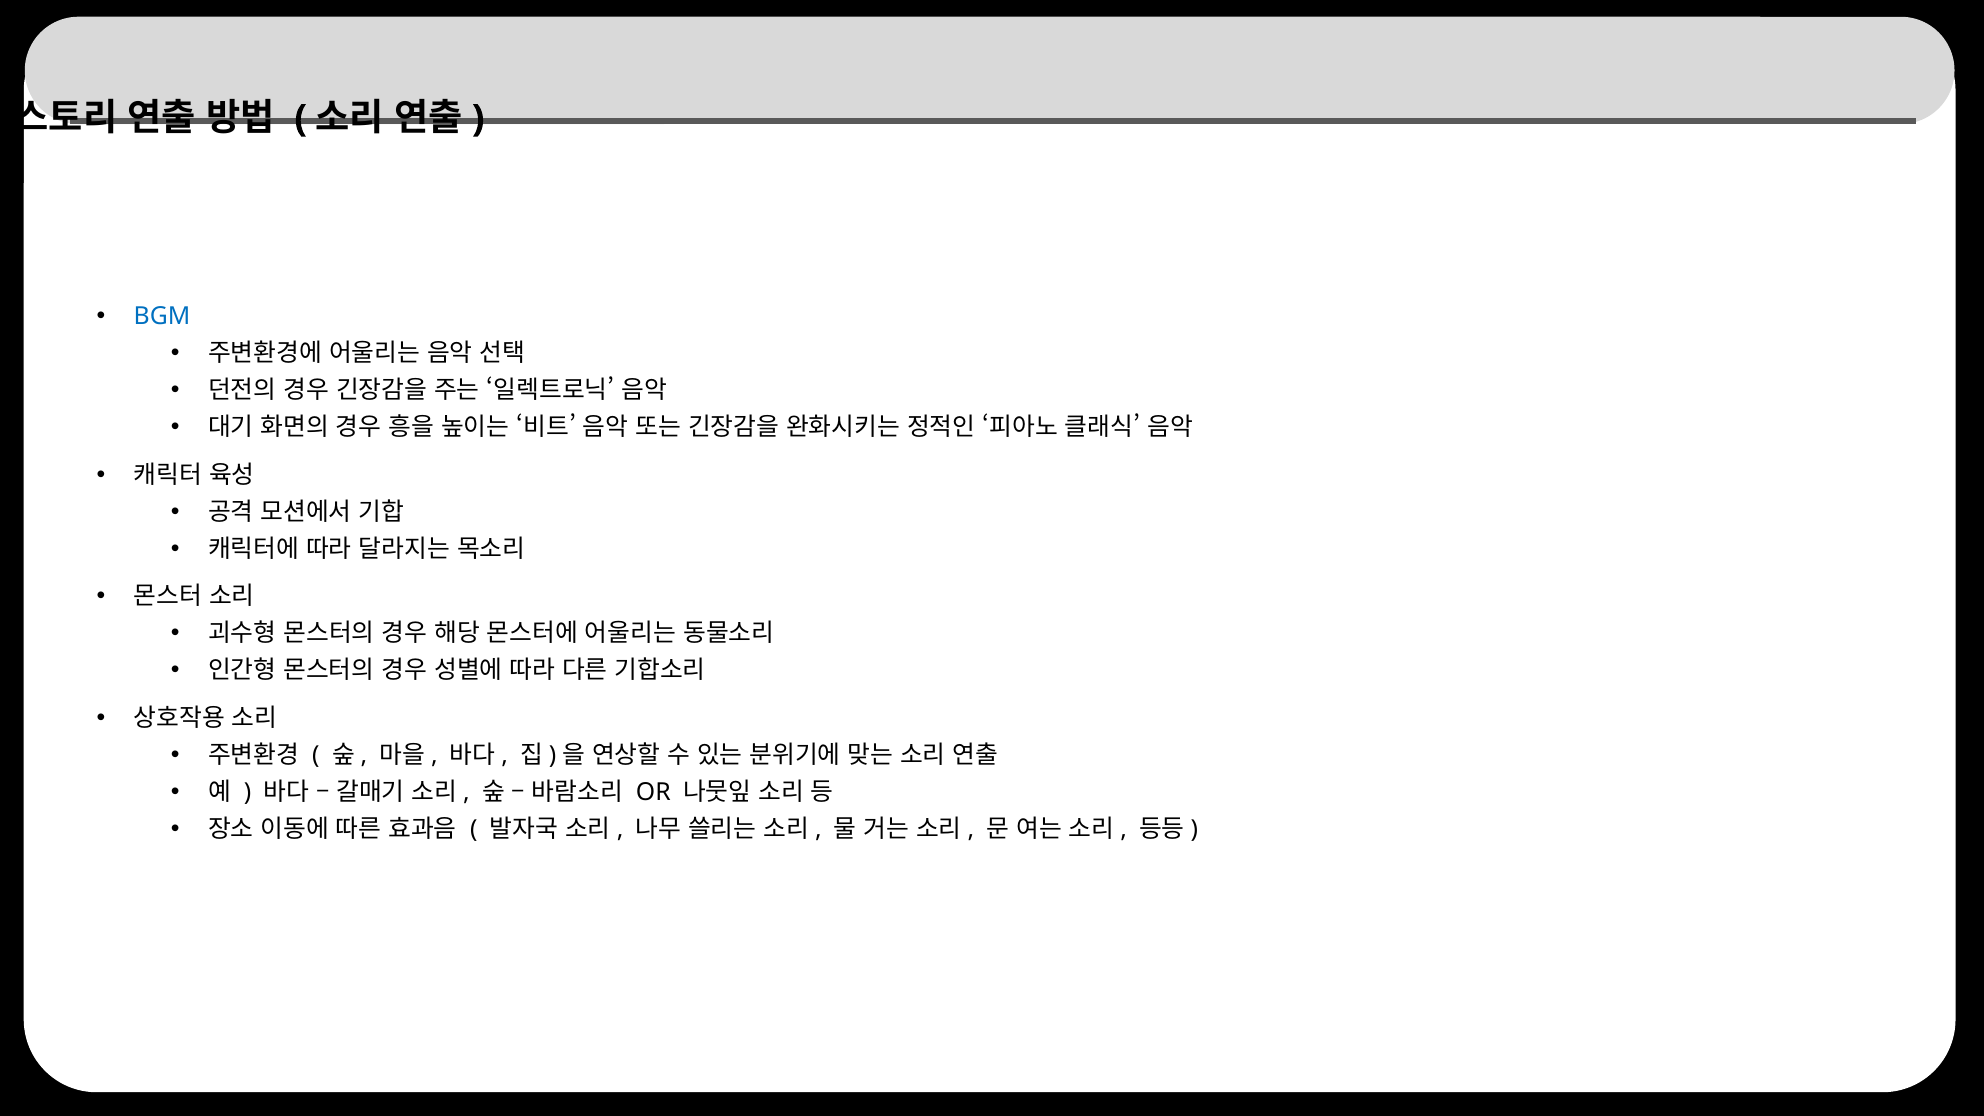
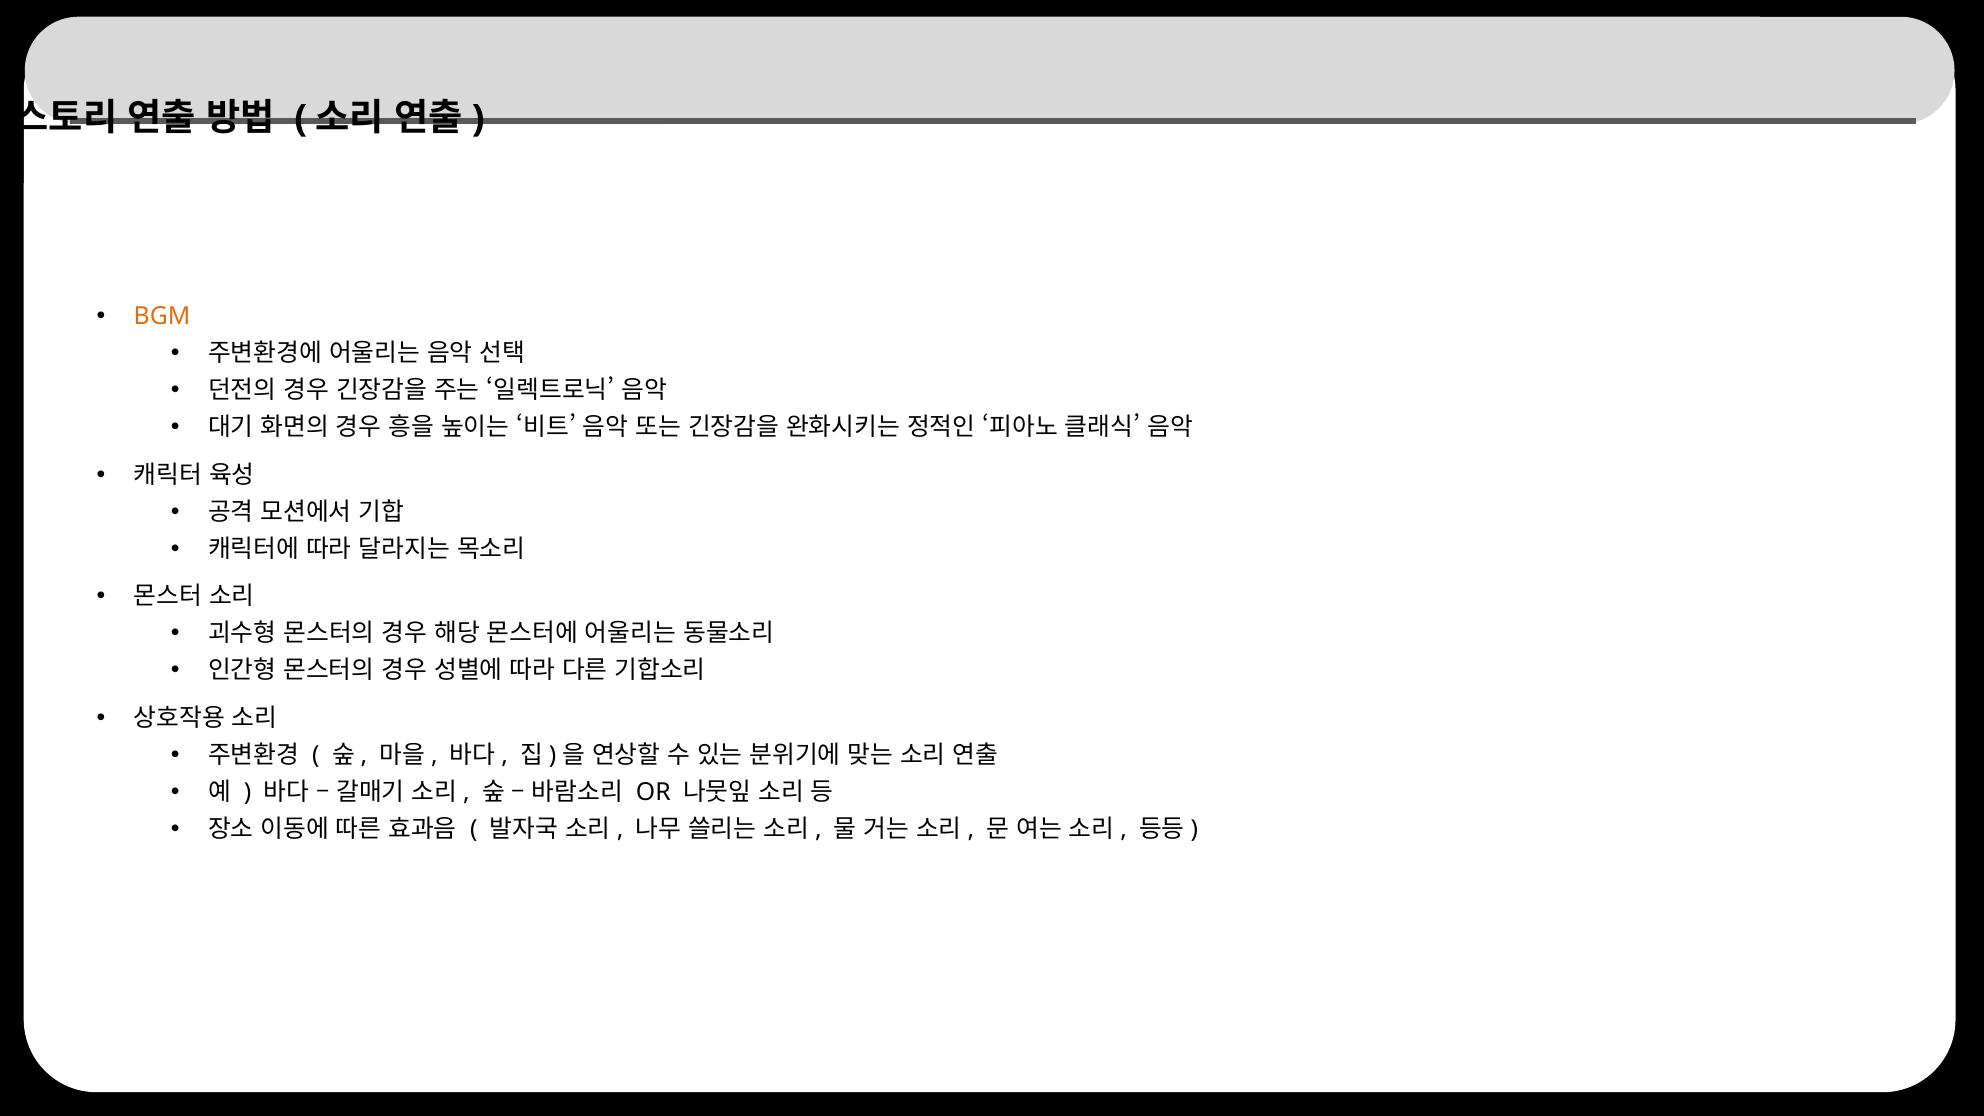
BGM colour: blue -> orange (162, 316)
